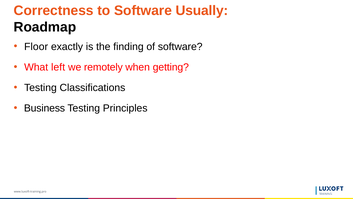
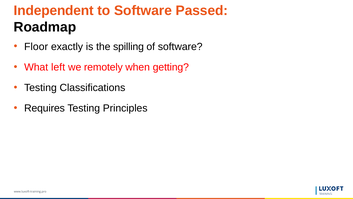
Correctness: Correctness -> Independent (54, 11)
Usually: Usually -> Passed (202, 11)
finding: finding -> spilling (129, 47)
Business: Business -> Requires (44, 108)
